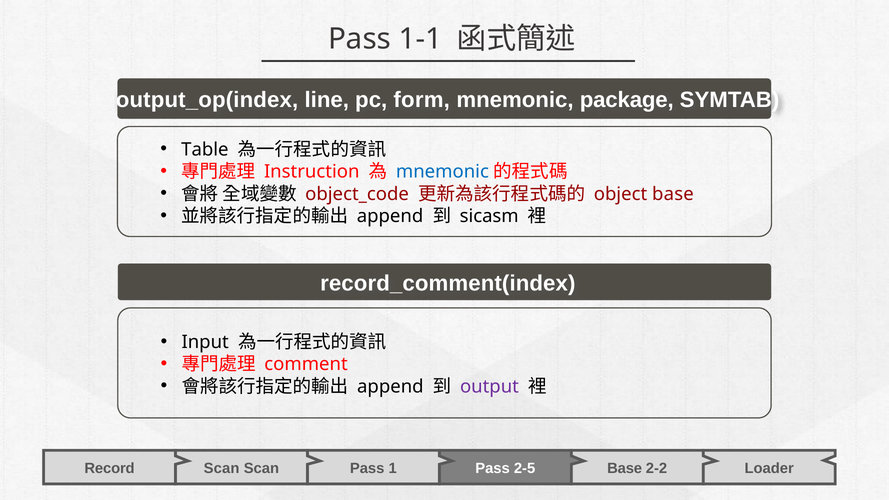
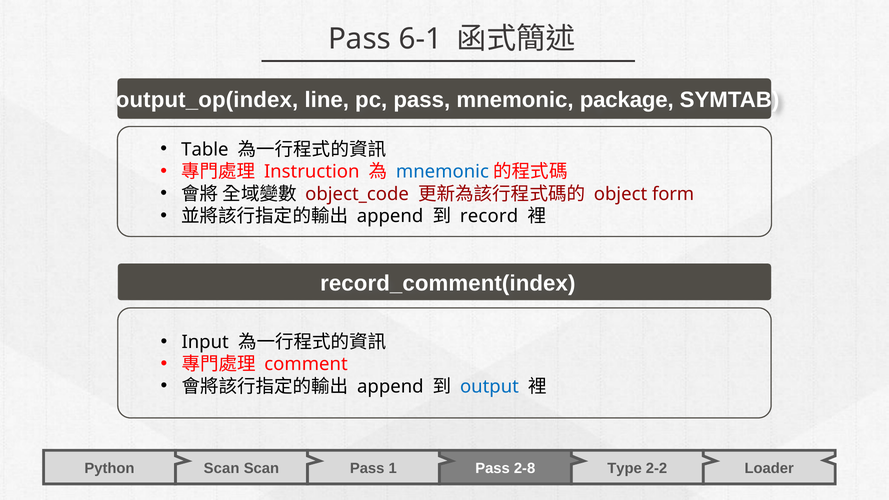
1-1: 1-1 -> 6-1 (420, 39)
pc form: form -> pass (422, 100)
object base: base -> form (673, 194)
sicasm: sicasm -> record (489, 216)
output colour: purple -> blue (489, 386)
Record: Record -> Python (109, 468)
2-5: 2-5 -> 2-8 (525, 468)
Base: Base -> Type (625, 468)
